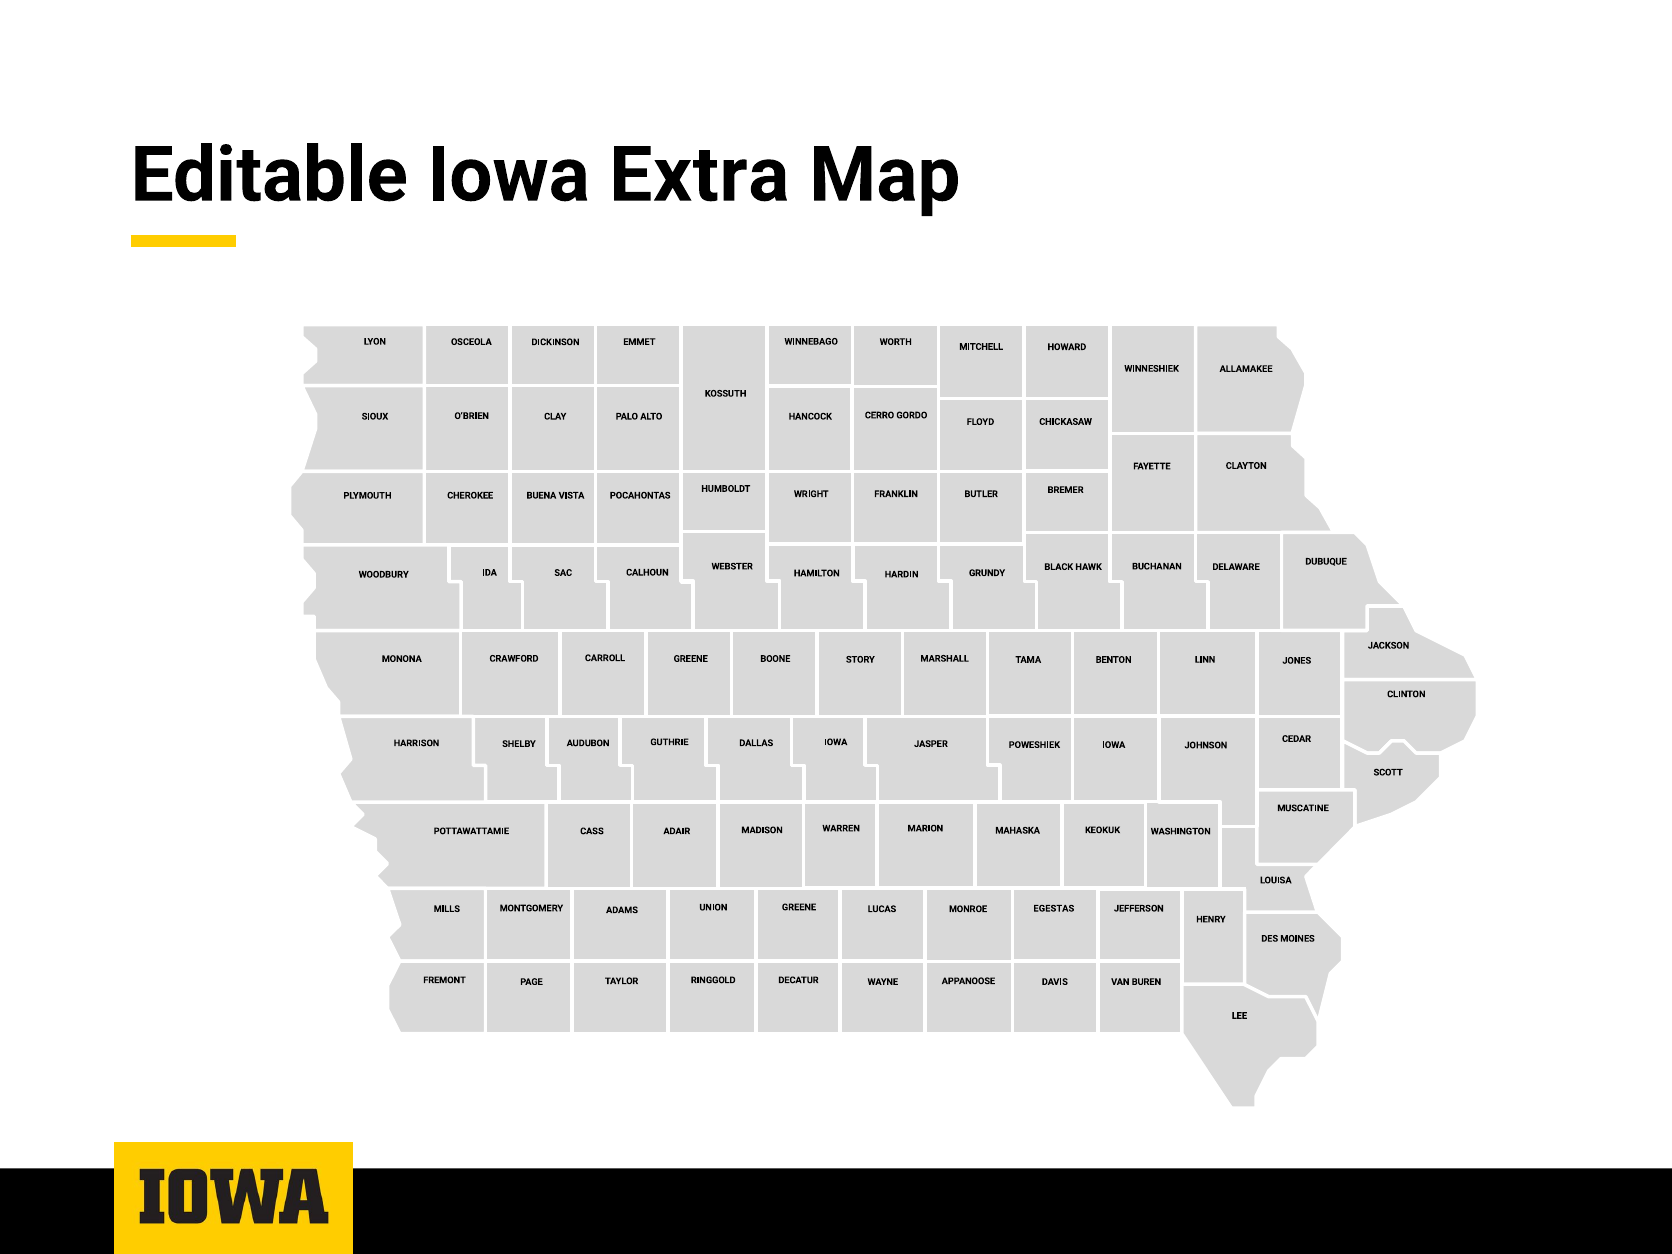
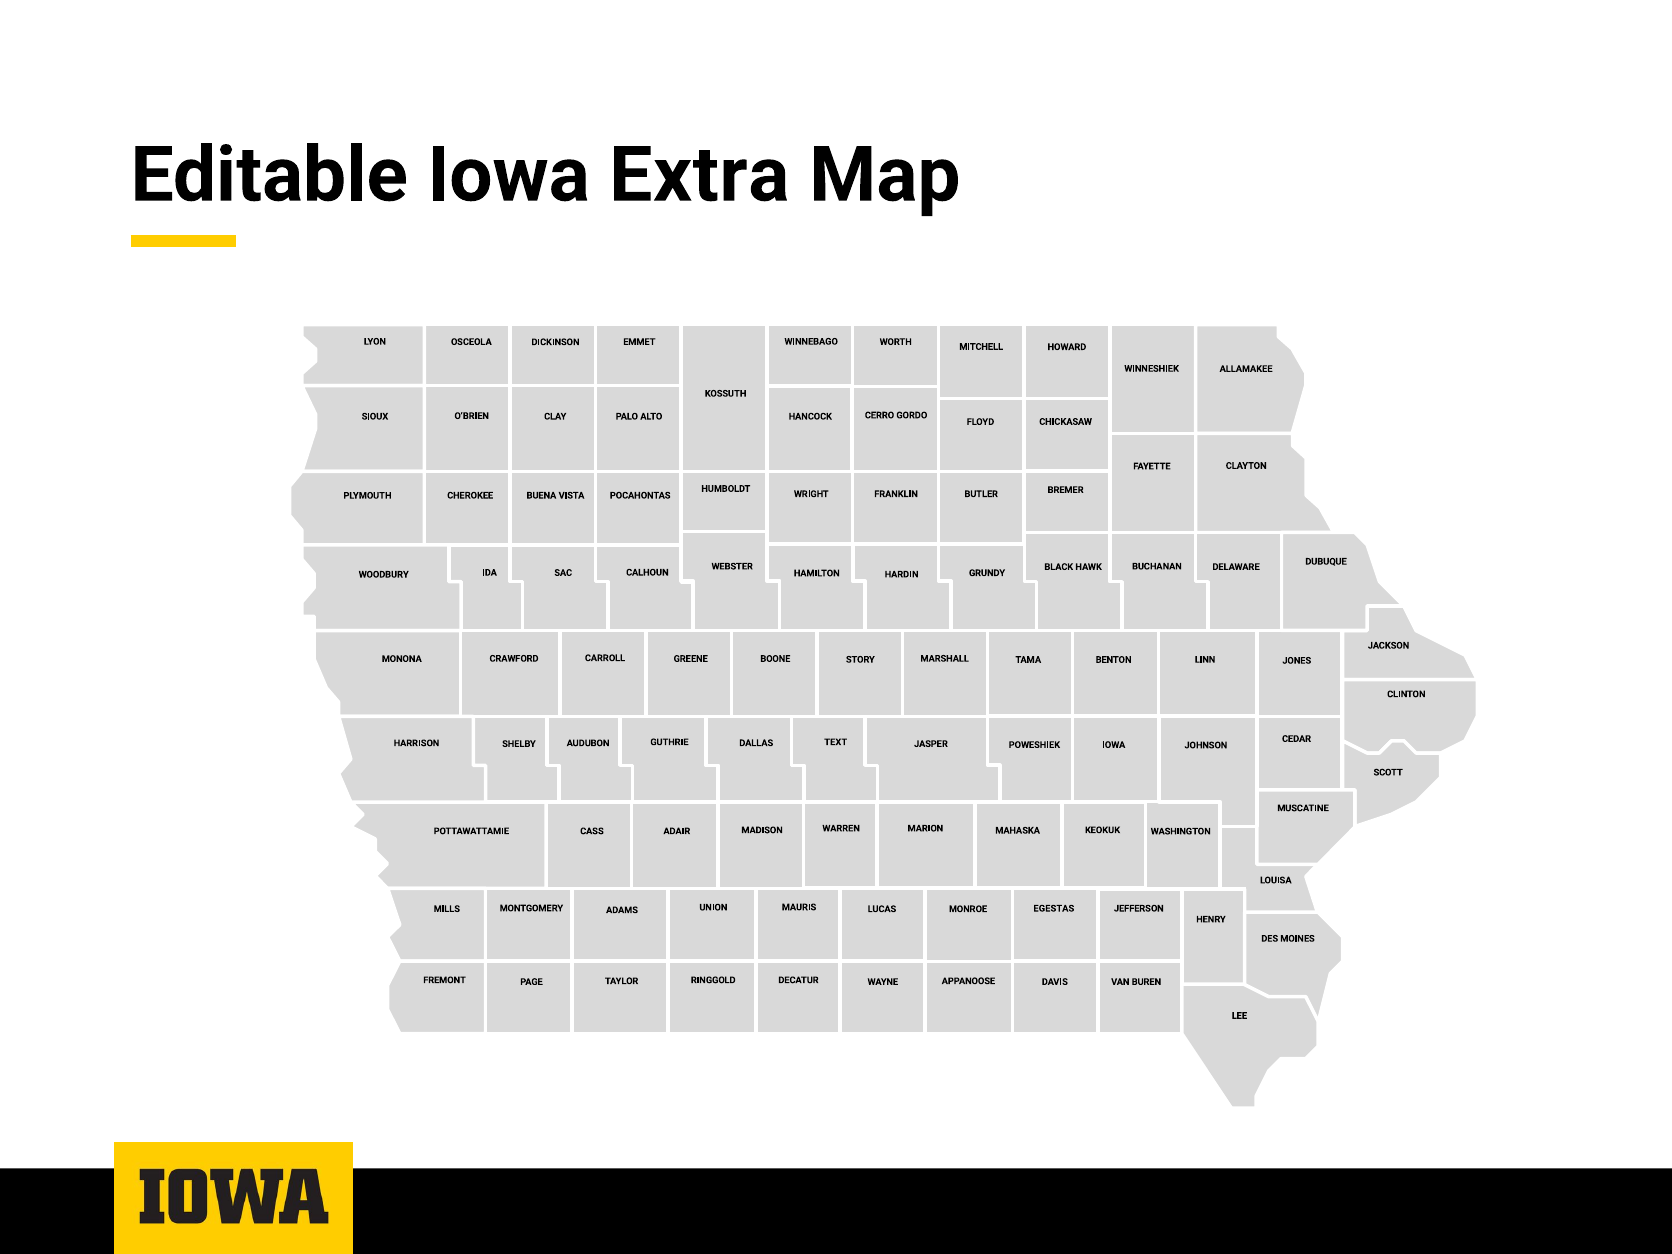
DALLAS IOWA: IOWA -> TEXT (836, 742)
UNION GREENE: GREENE -> MAURIS (799, 907)
